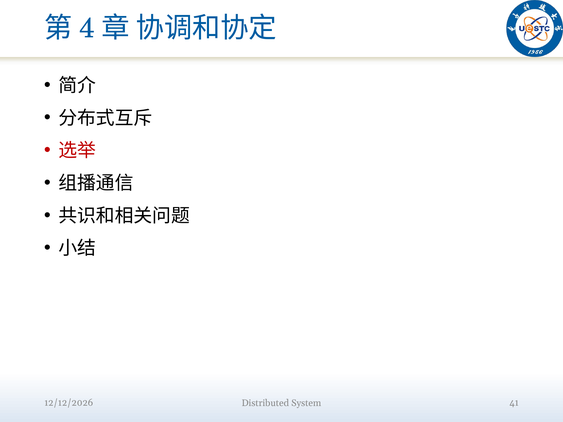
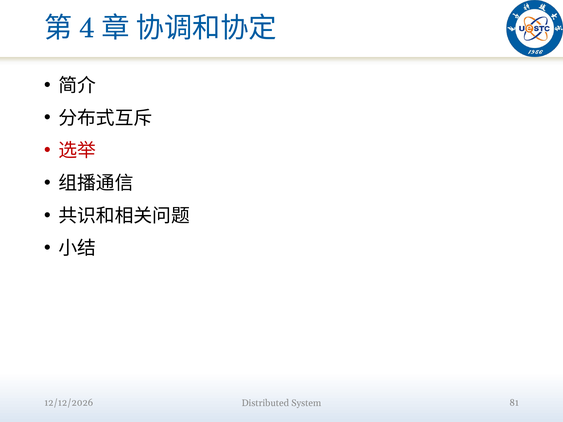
41: 41 -> 81 (514, 403)
